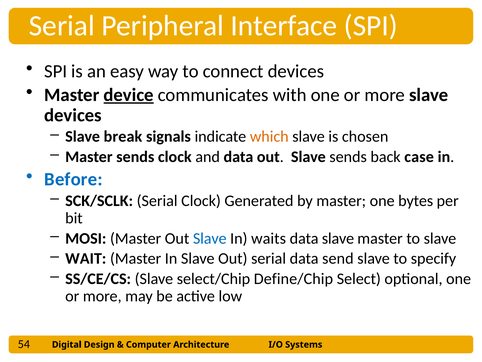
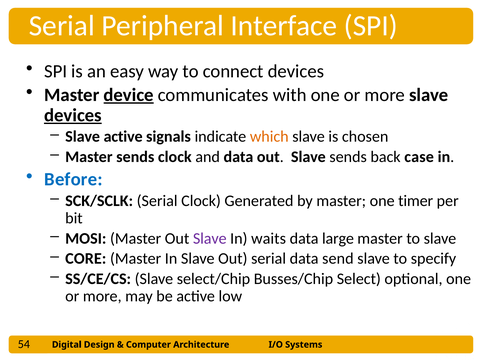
devices underline: none -> present (73, 115)
Slave break: break -> active (123, 136)
bytes: bytes -> timer (416, 200)
Slave colour: blue -> purple (210, 238)
data slave: slave -> large (338, 238)
WAIT: WAIT -> CORE (86, 258)
Define/Chip: Define/Chip -> Busses/Chip (293, 279)
